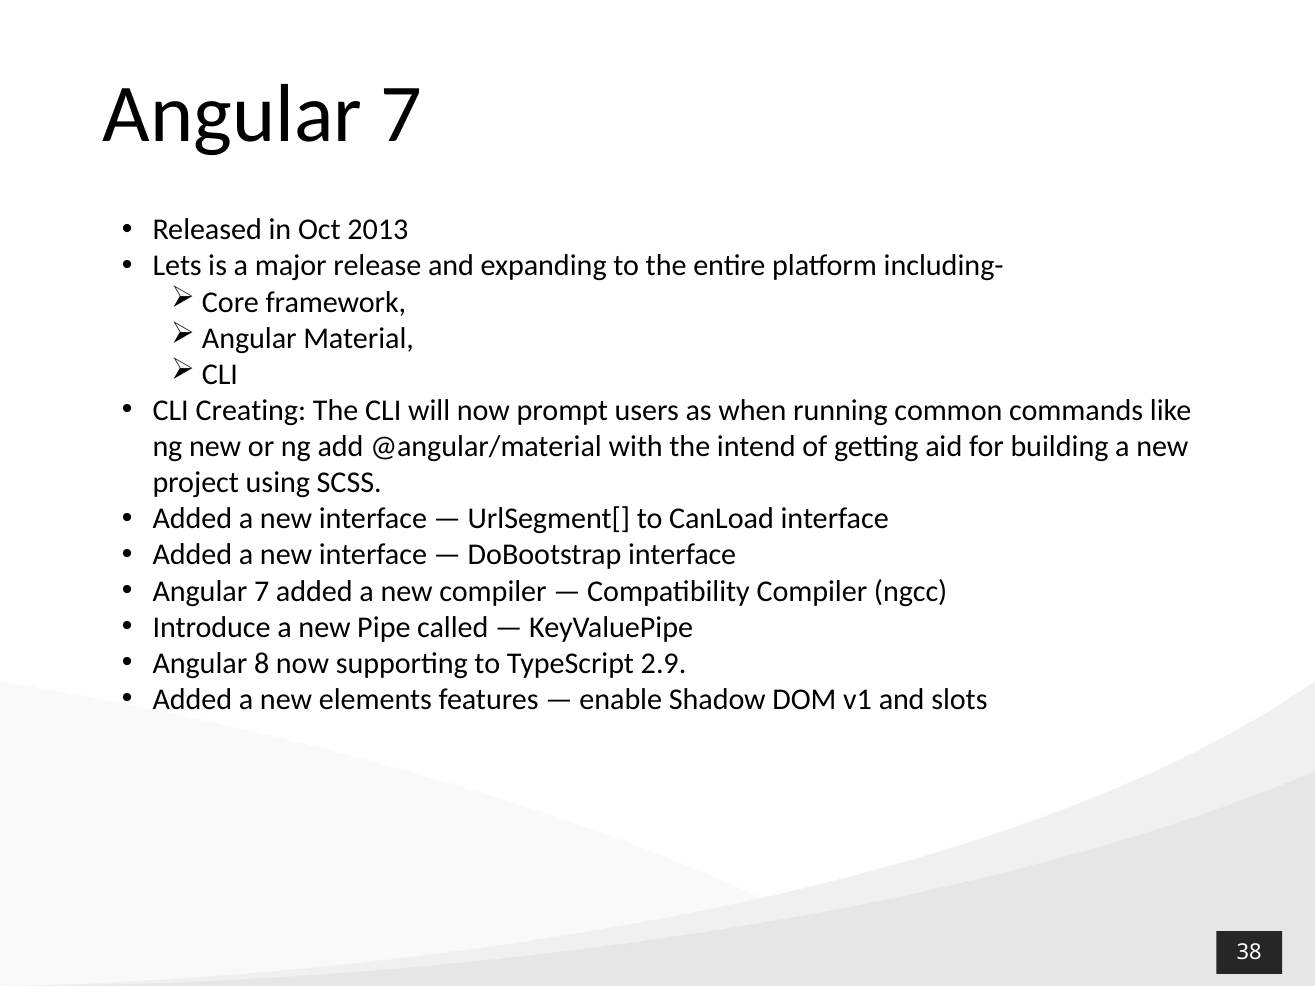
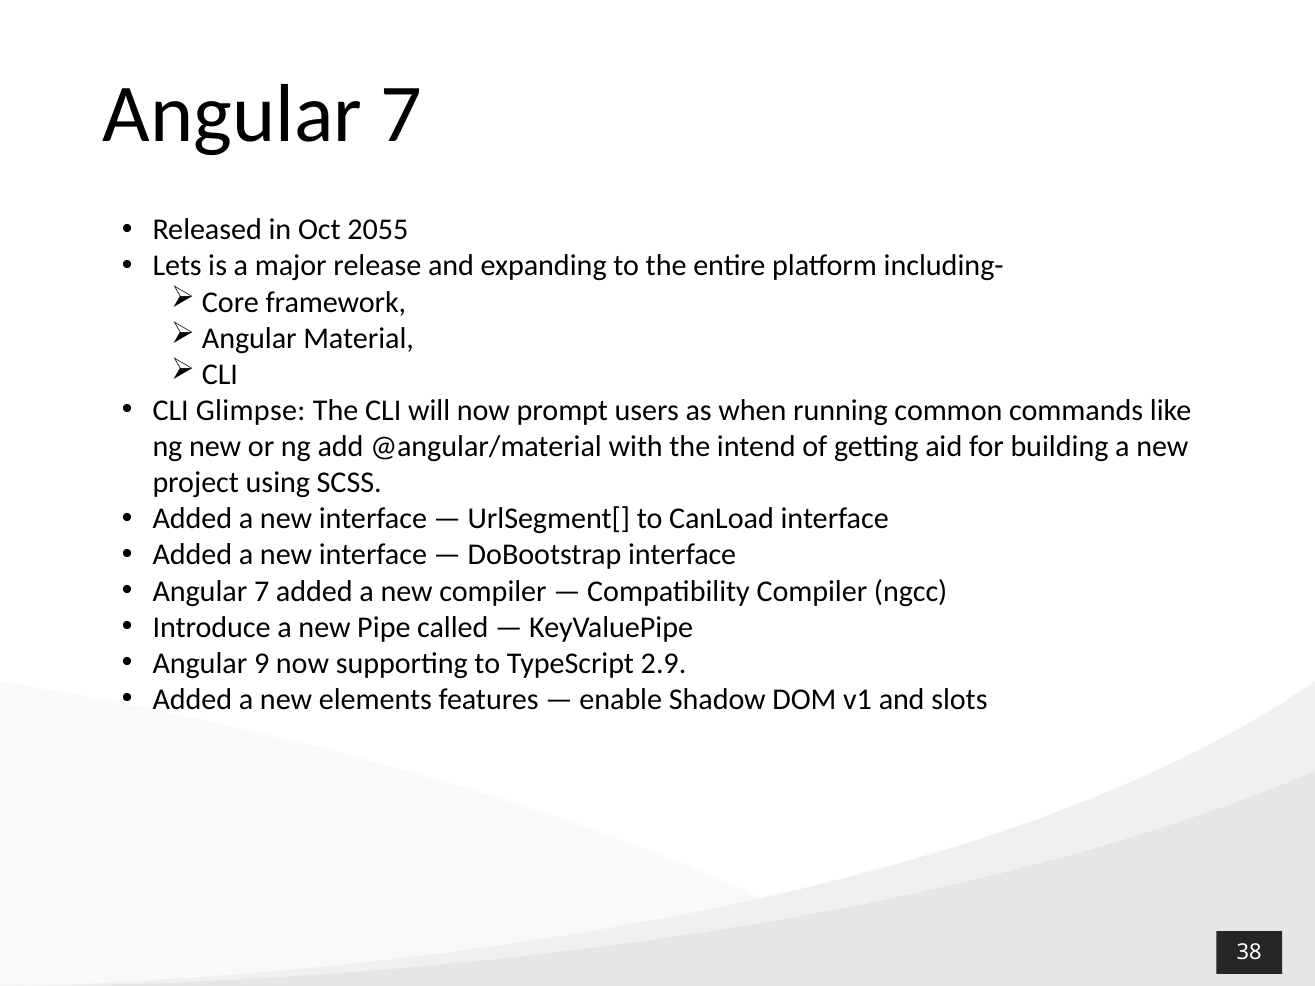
2013: 2013 -> 2055 (378, 230)
Creating: Creating -> Glimpse (251, 411)
8: 8 -> 9 (262, 664)
